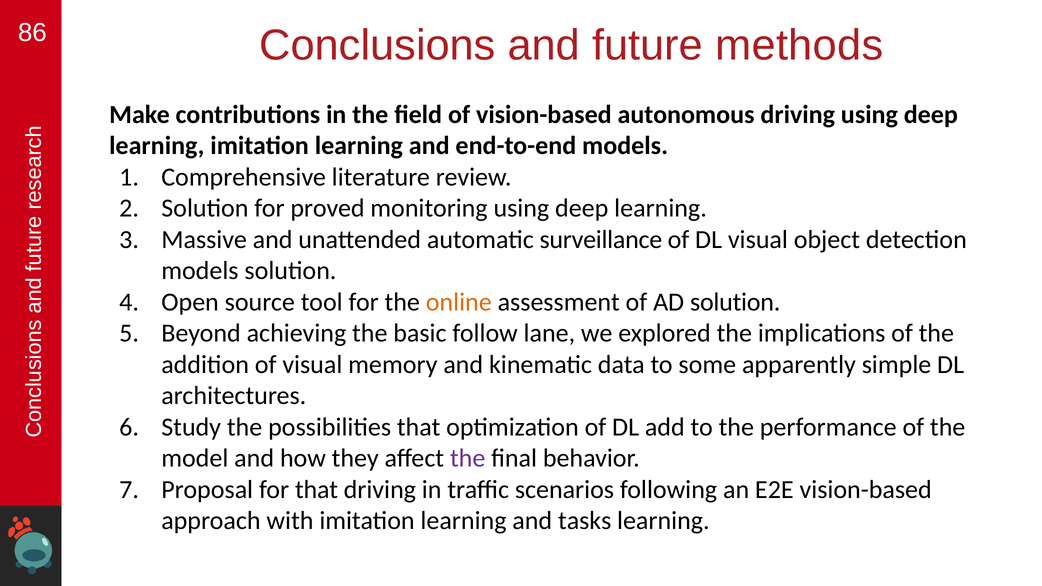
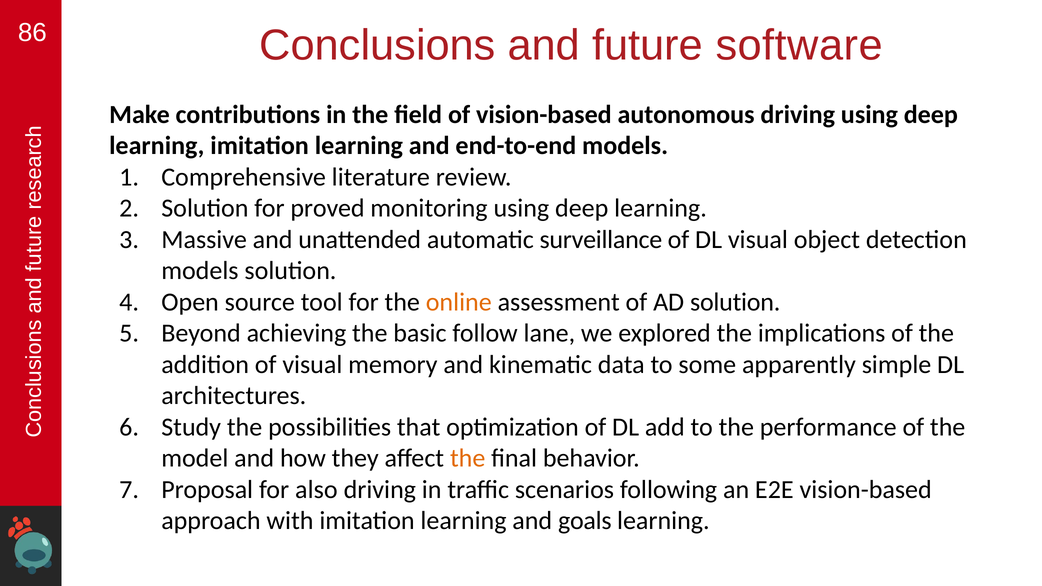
methods: methods -> software (799, 45)
the colour: purple -> orange (468, 458)
for that: that -> also (316, 490)
tasks: tasks -> goals (585, 521)
